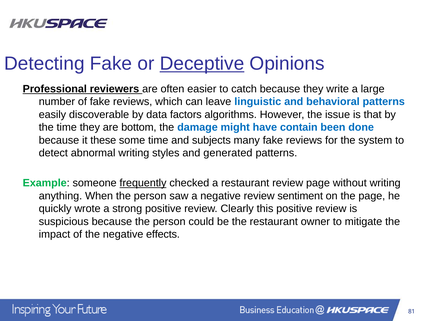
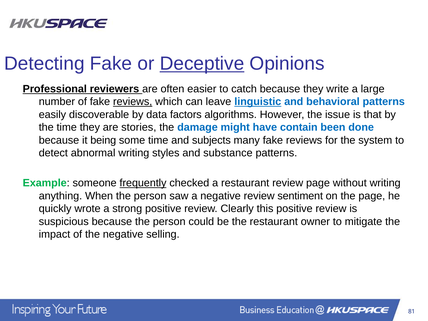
reviews underline: none -> present (133, 102)
linguistic underline: none -> present (258, 102)
bottom: bottom -> stories (139, 127)
these: these -> being (103, 140)
generated: generated -> substance (228, 153)
effects: effects -> selling (163, 234)
